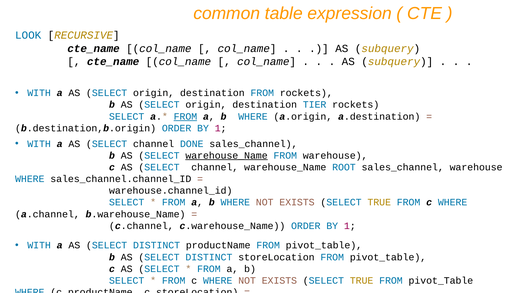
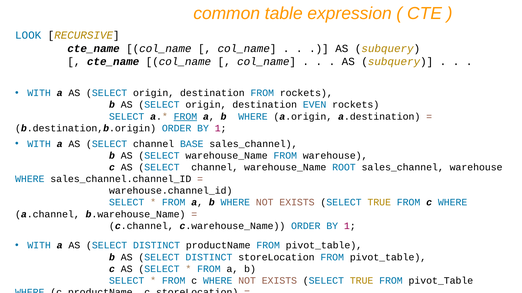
TIER: TIER -> EVEN (315, 105)
DONE: DONE -> BASE (192, 144)
warehouse_Name underline: present -> none (227, 156)
